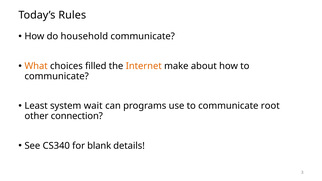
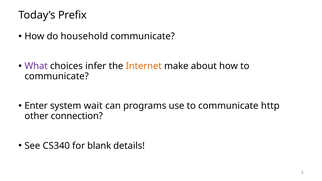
Rules: Rules -> Prefix (72, 15)
What colour: orange -> purple (36, 66)
filled: filled -> infer (96, 66)
Least: Least -> Enter (36, 106)
root: root -> http (270, 106)
